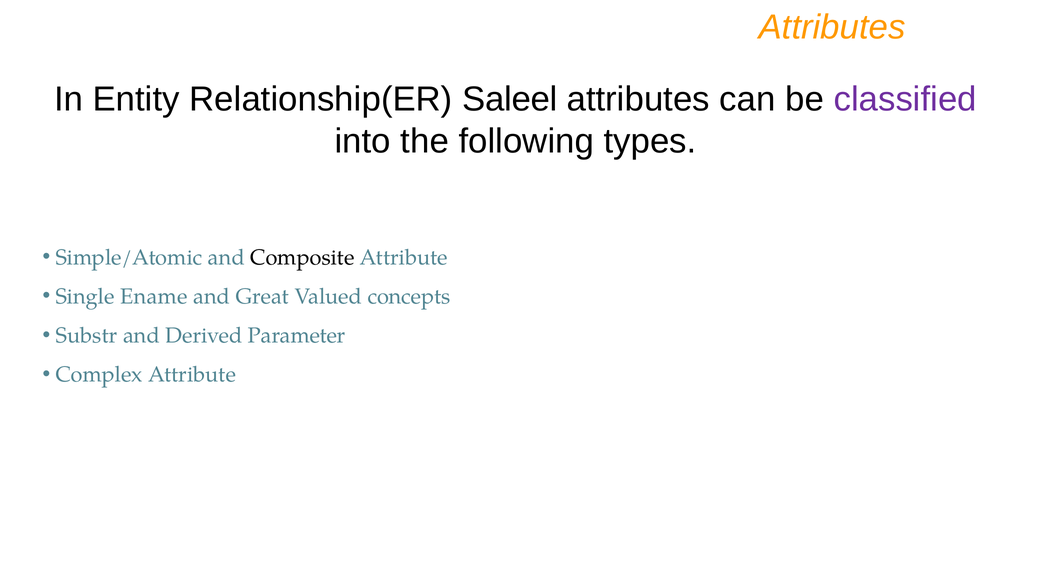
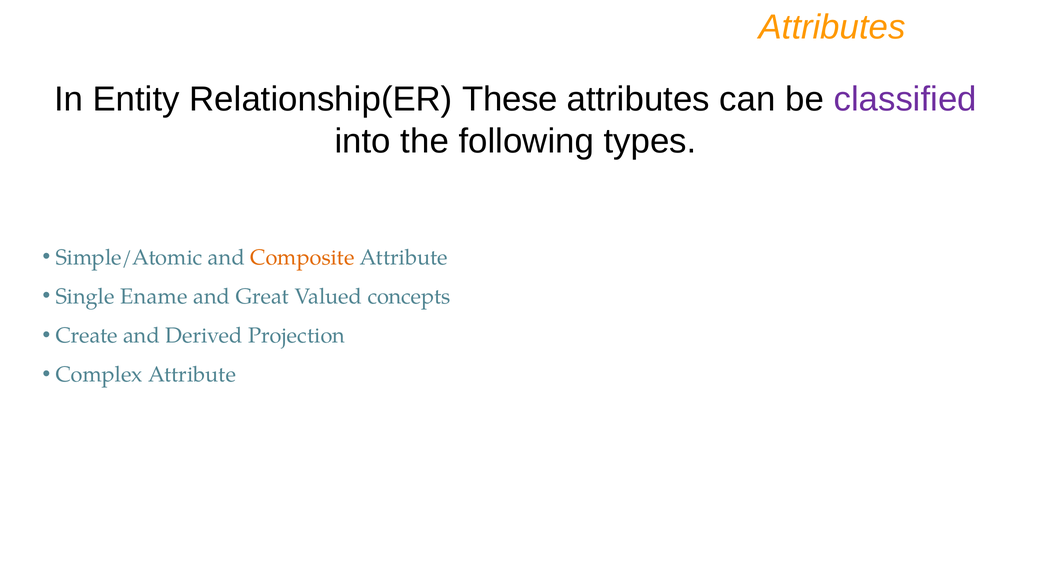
Saleel: Saleel -> These (510, 99)
Composite colour: black -> orange (302, 258)
Substr: Substr -> Create (87, 336)
Parameter: Parameter -> Projection (297, 336)
